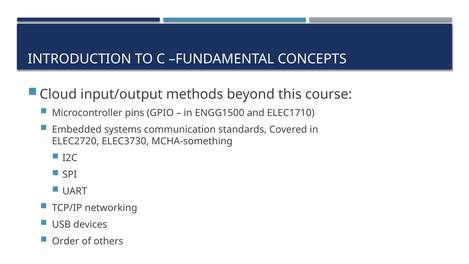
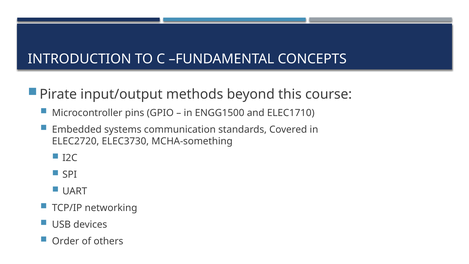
Cloud: Cloud -> Pirate (58, 94)
